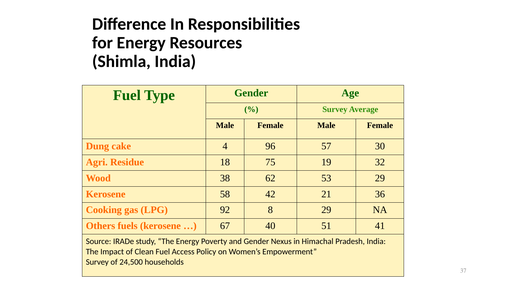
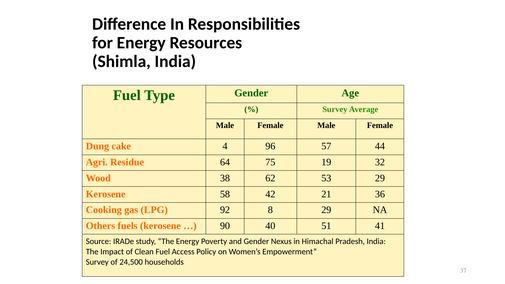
30: 30 -> 44 (380, 146)
18: 18 -> 64 (225, 162)
67: 67 -> 90 (225, 226)
